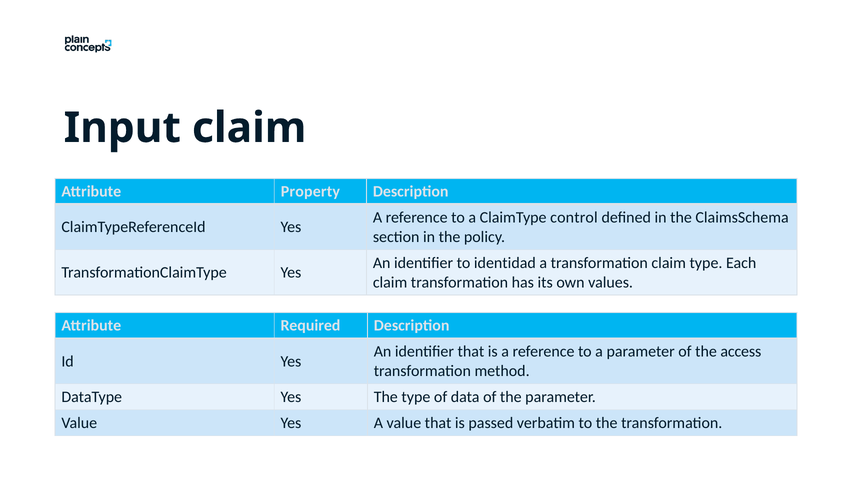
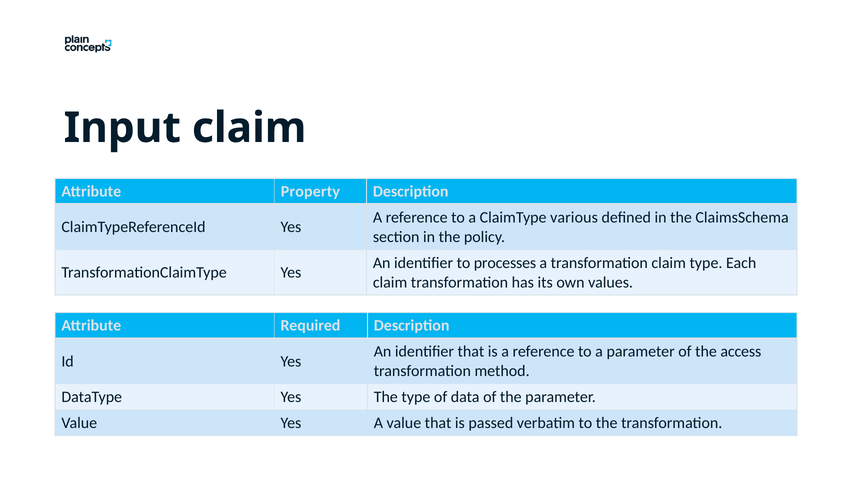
control: control -> various (574, 218)
identidad: identidad -> processes (505, 263)
